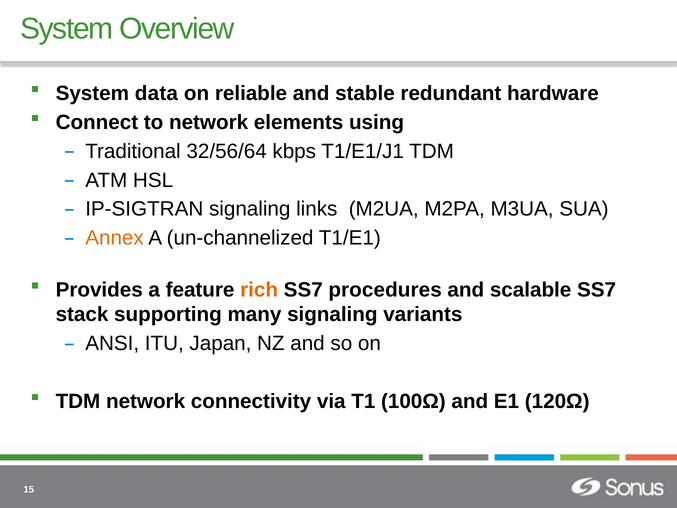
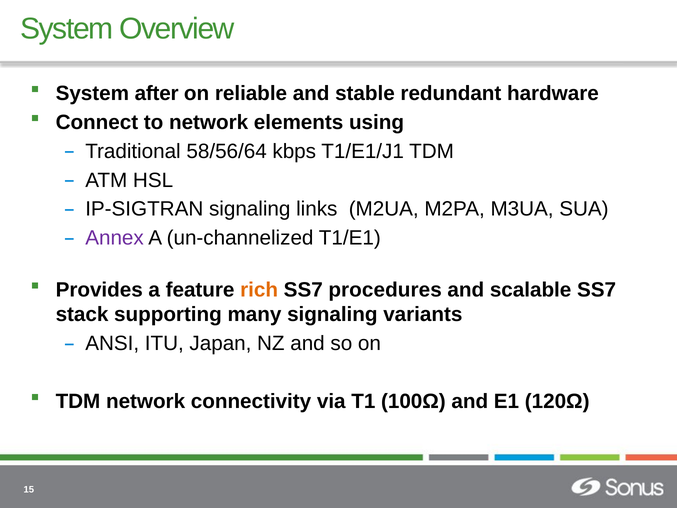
data: data -> after (157, 93)
32/56/64: 32/56/64 -> 58/56/64 (227, 151)
Annex colour: orange -> purple (115, 238)
